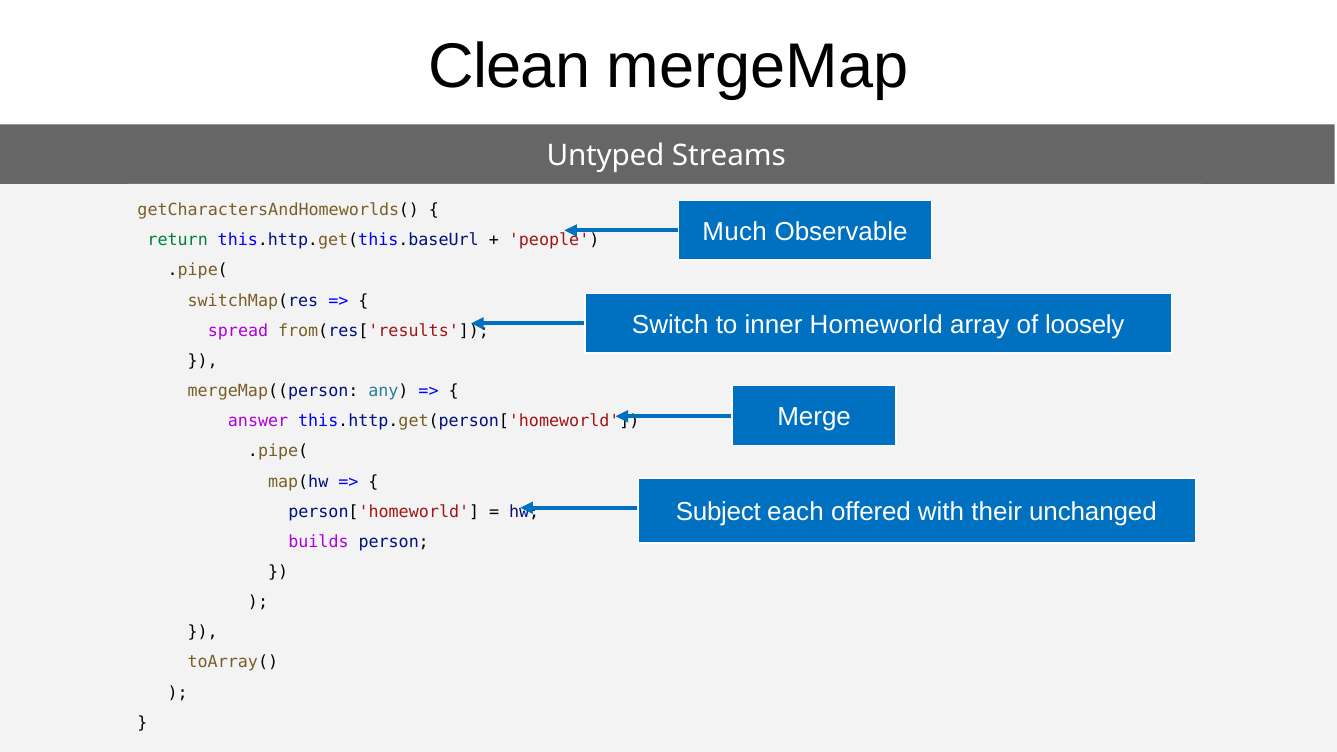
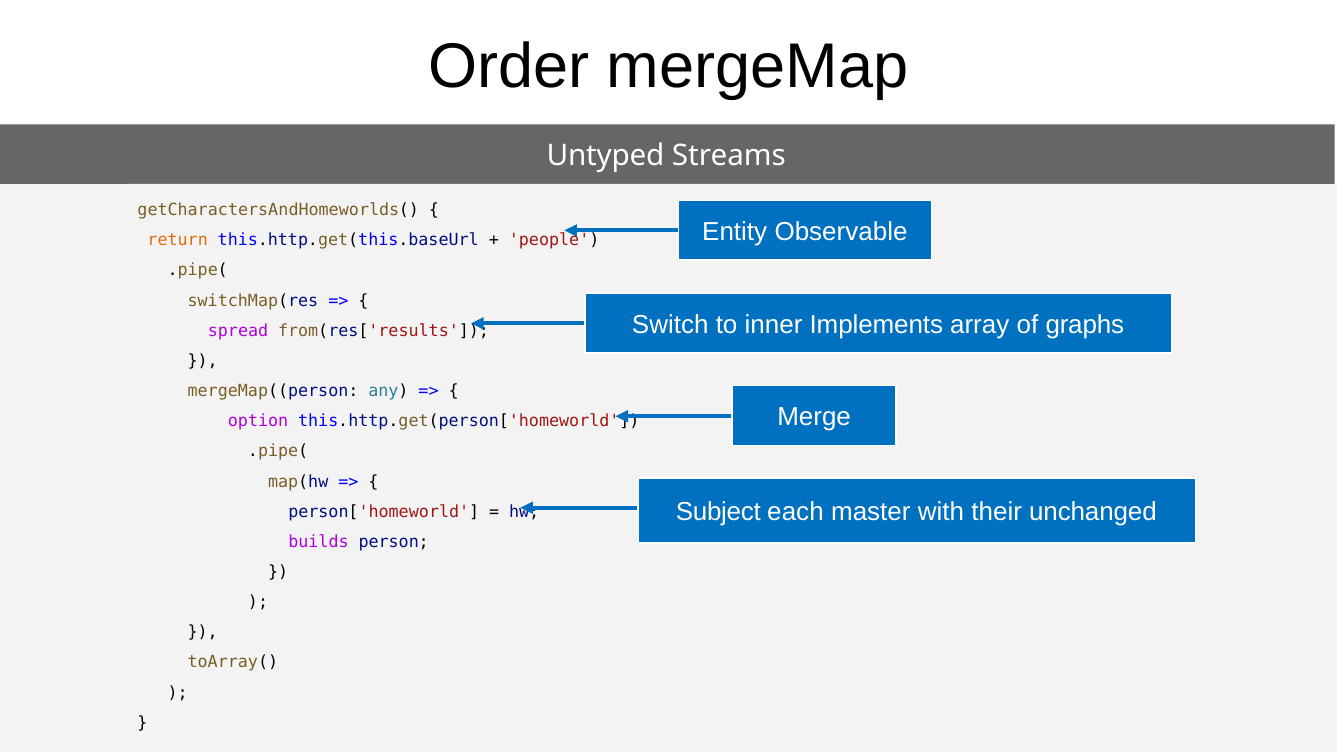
Clean: Clean -> Order (509, 67)
Much: Much -> Entity (735, 232)
return colour: green -> orange (178, 240)
Homeworld: Homeworld -> Implements (876, 325)
loosely: loosely -> graphs (1085, 325)
answer: answer -> option (258, 421)
offered: offered -> master (871, 512)
